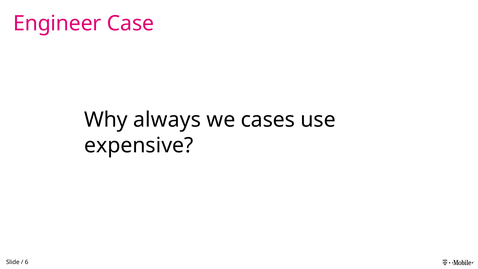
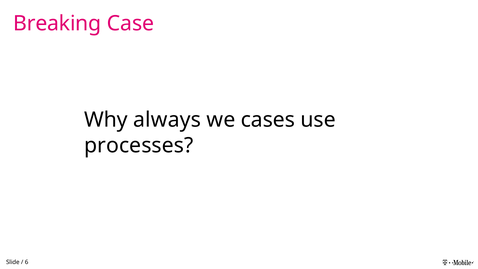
Engineer: Engineer -> Breaking (57, 24)
expensive: expensive -> processes (139, 145)
